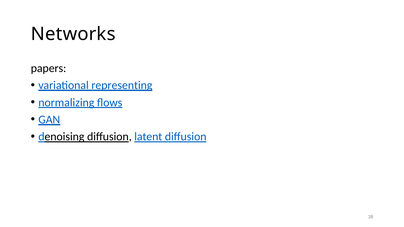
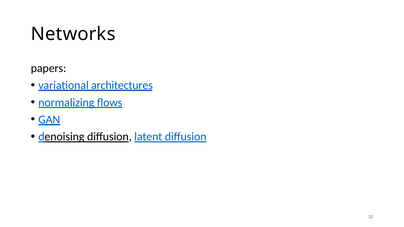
representing: representing -> architectures (122, 85)
